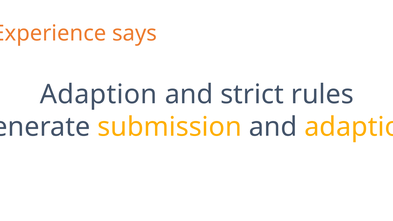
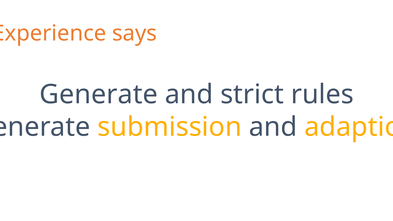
Adaption: Adaption -> Generate (99, 95)
